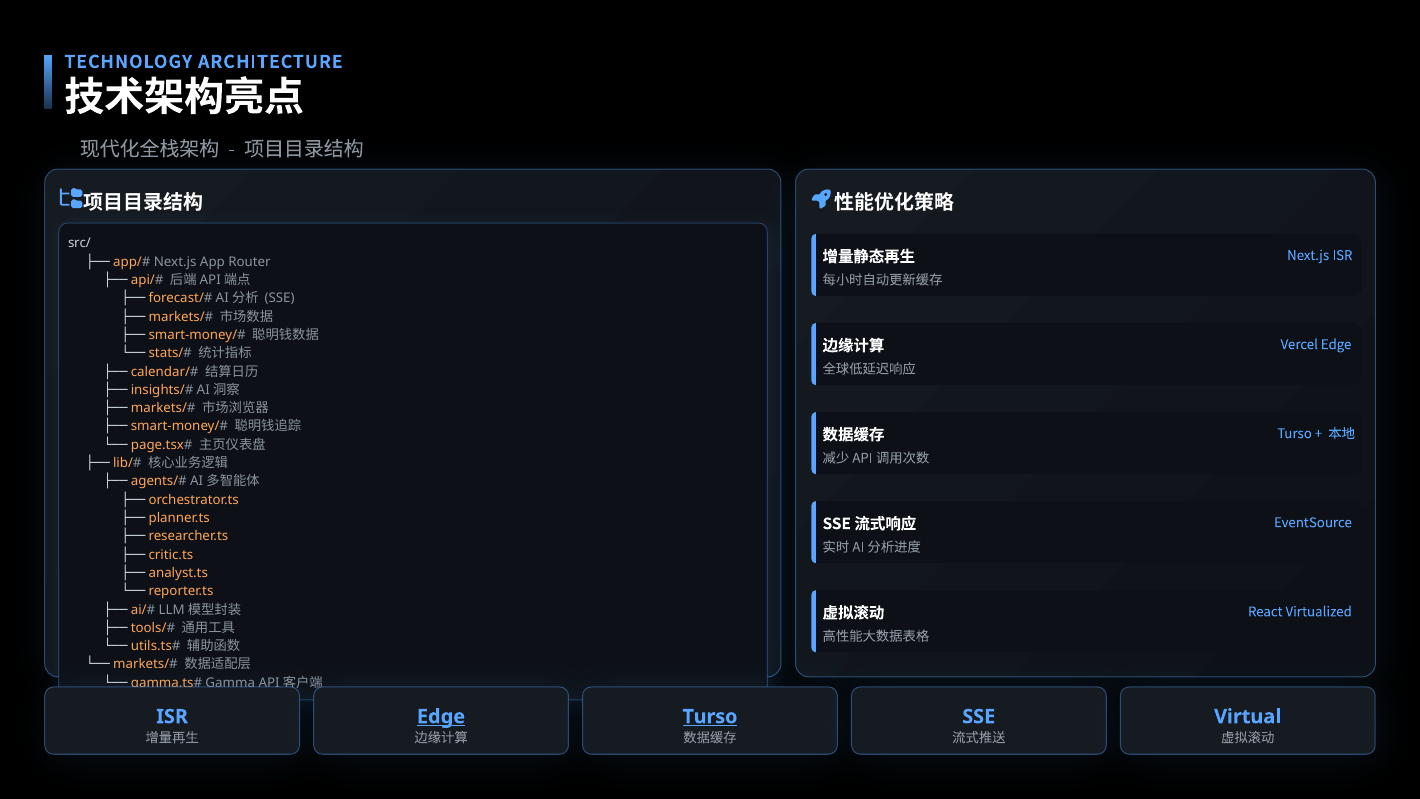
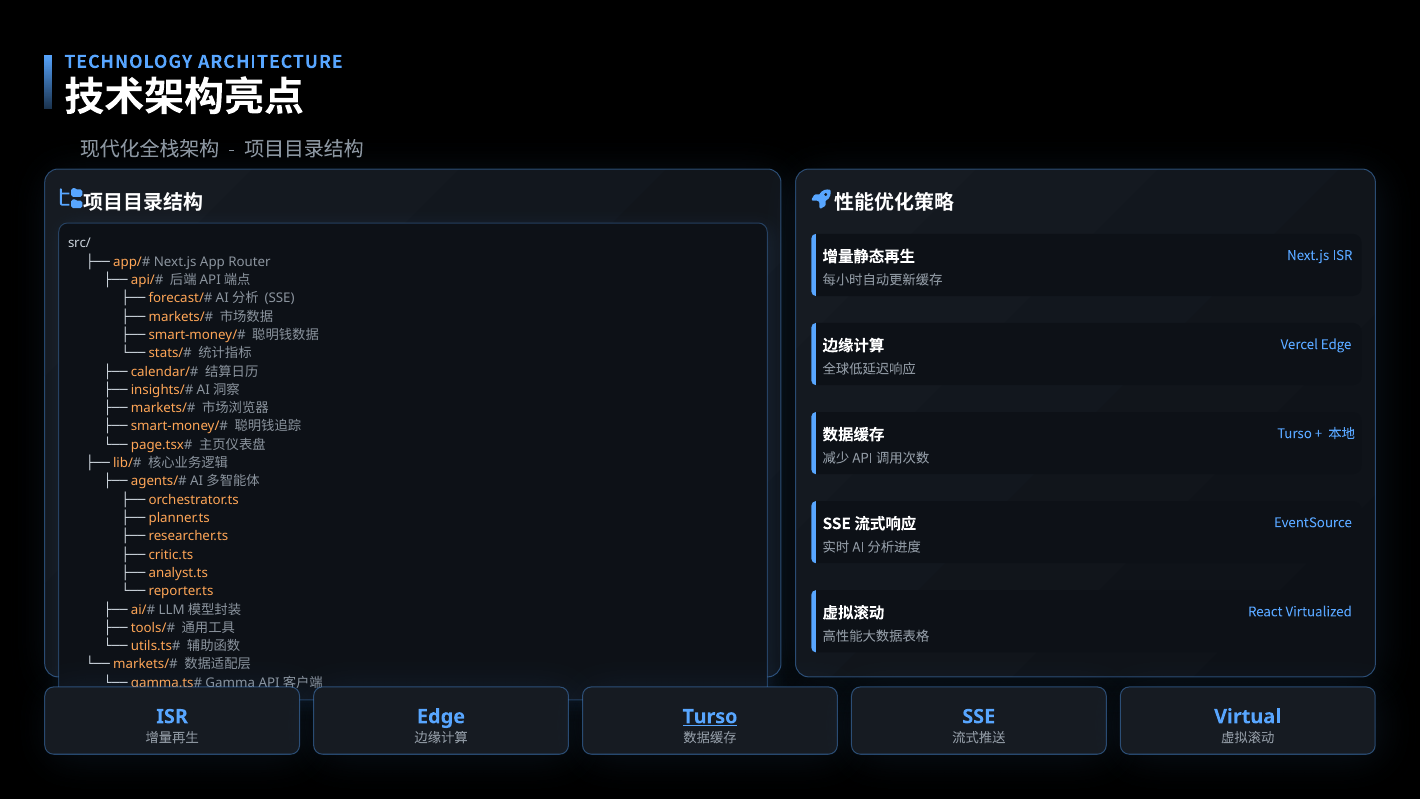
Edge underline: present -> none (441, 716)
